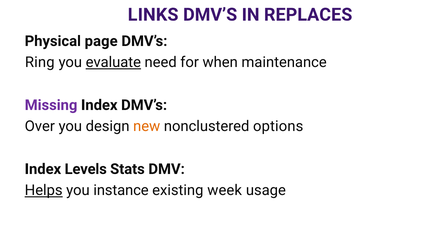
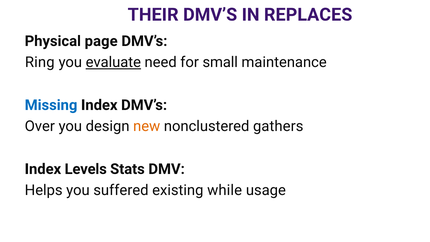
LINKS: LINKS -> THEIR (153, 15)
when: when -> small (220, 62)
Missing colour: purple -> blue (51, 105)
options: options -> gathers (278, 126)
Helps underline: present -> none (44, 190)
instance: instance -> suffered (121, 190)
week: week -> while (225, 190)
